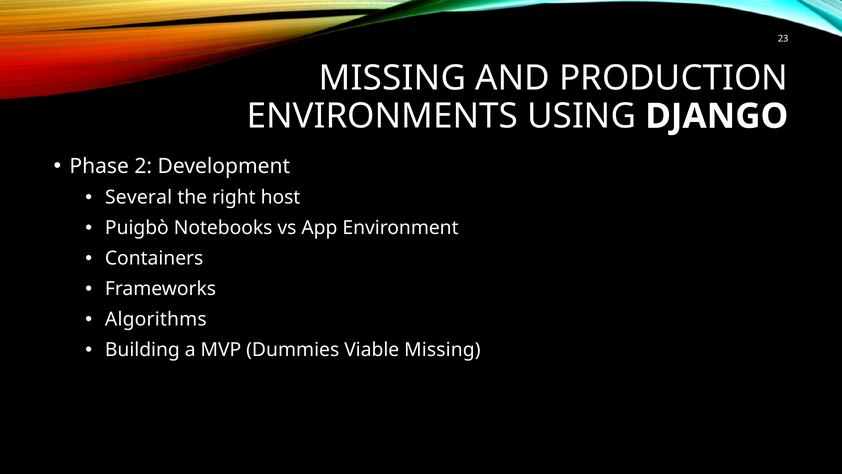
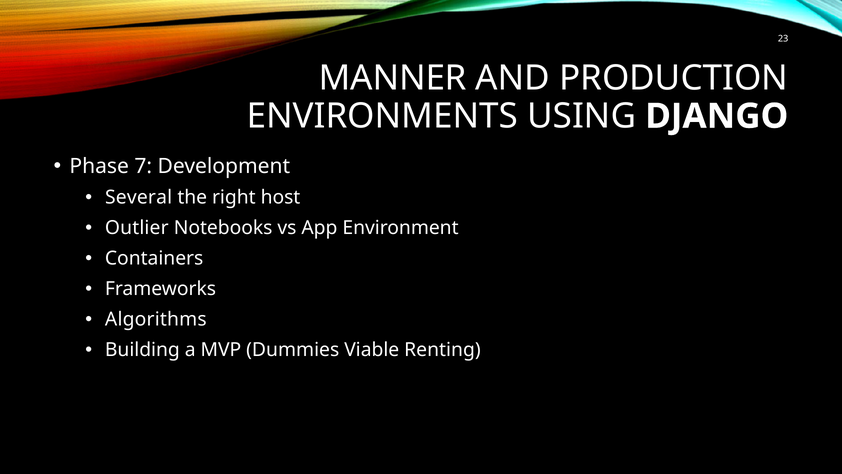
MISSING: MISSING -> MANNER (393, 78)
2: 2 -> 7 (143, 166)
Puigbò: Puigbò -> Outlier (137, 228)
Viable Missing: Missing -> Renting (442, 350)
